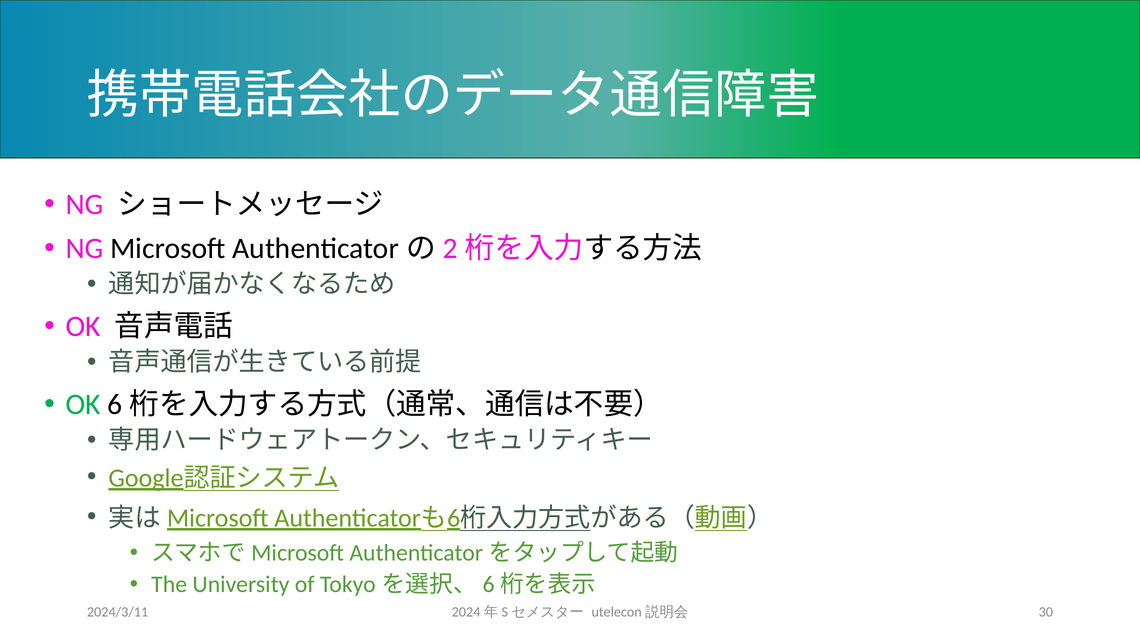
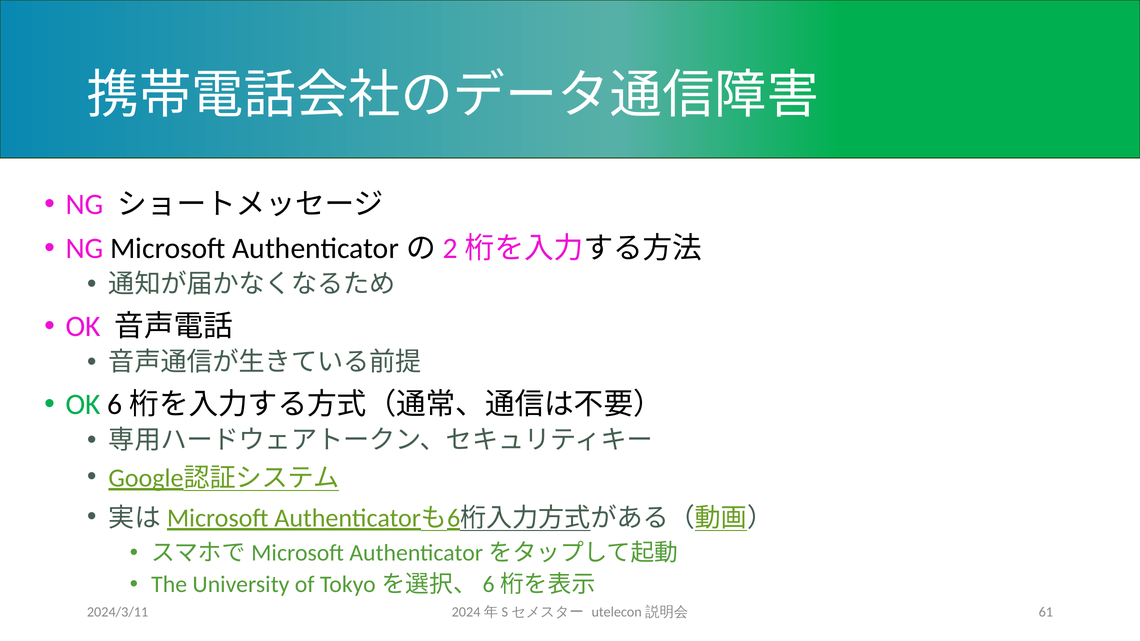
30: 30 -> 61 (1046, 612)
